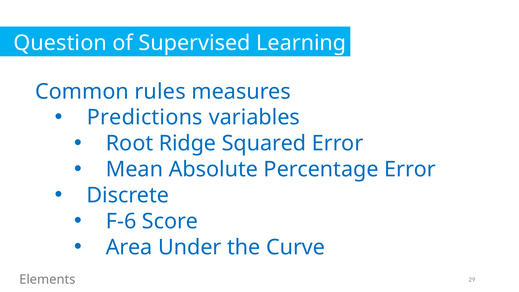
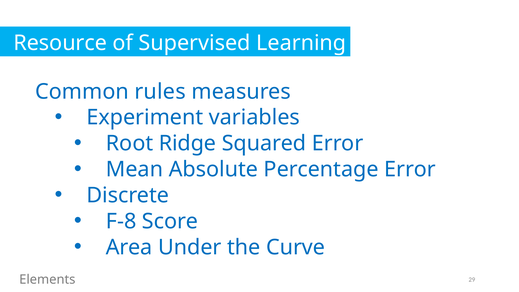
Question: Question -> Resource (60, 43)
Predictions: Predictions -> Experiment (145, 117)
F-6: F-6 -> F-8 (121, 221)
